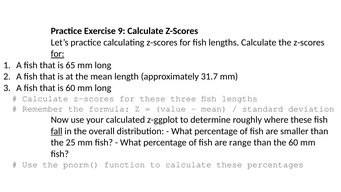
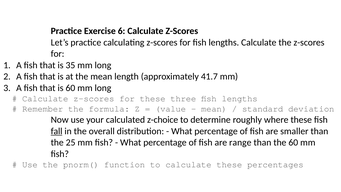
9: 9 -> 6 (122, 31)
for underline: present -> none (58, 54)
65: 65 -> 35 (70, 65)
31.7: 31.7 -> 41.7 (209, 76)
z-ggplot: z-ggplot -> z-choice (163, 120)
